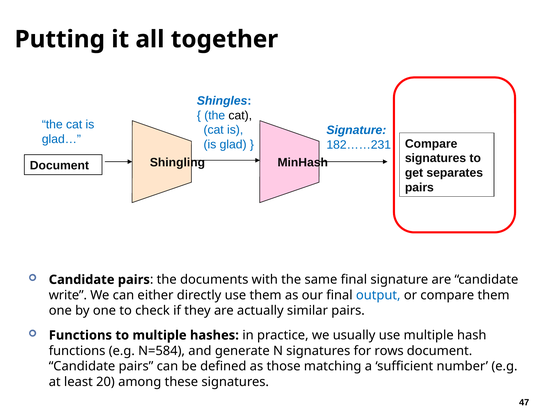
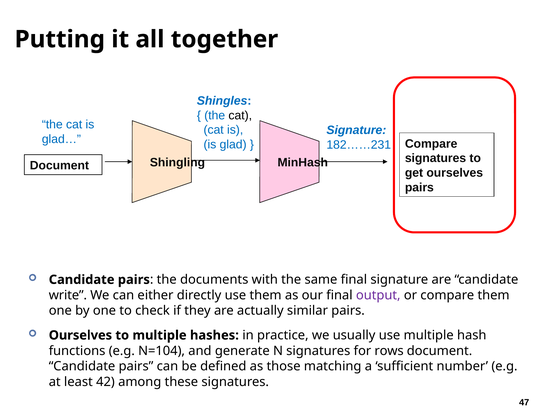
get separates: separates -> ourselves (455, 173)
output colour: blue -> purple (378, 295)
Functions: Functions -> Ourselves (80, 335)
N=584: N=584 -> N=104 (162, 351)
20: 20 -> 42 (105, 382)
